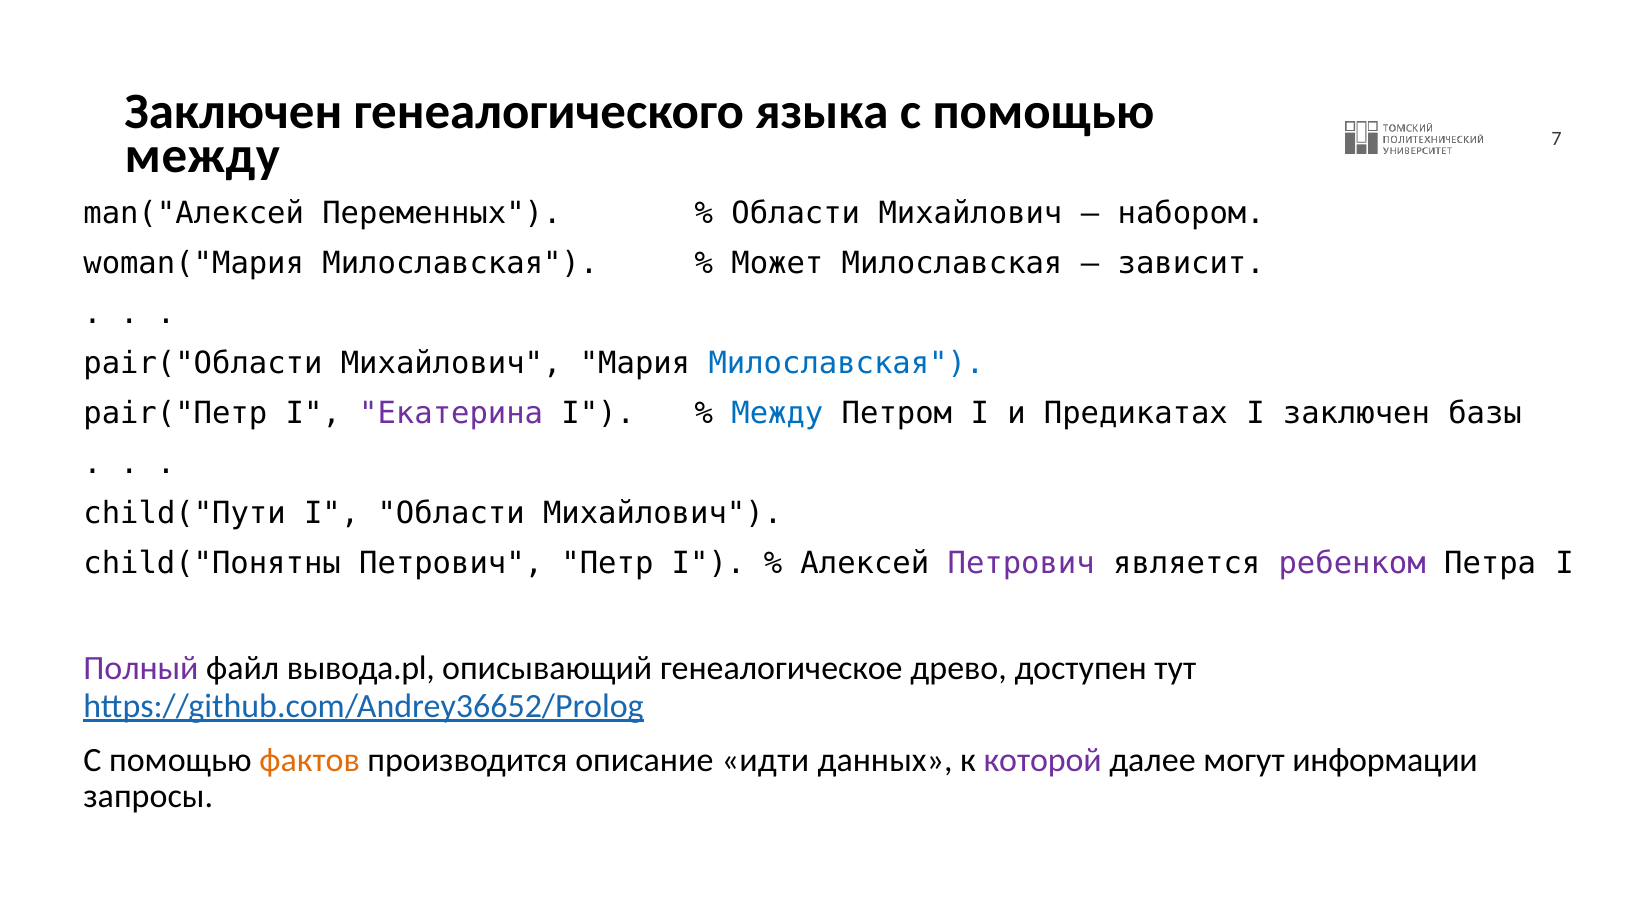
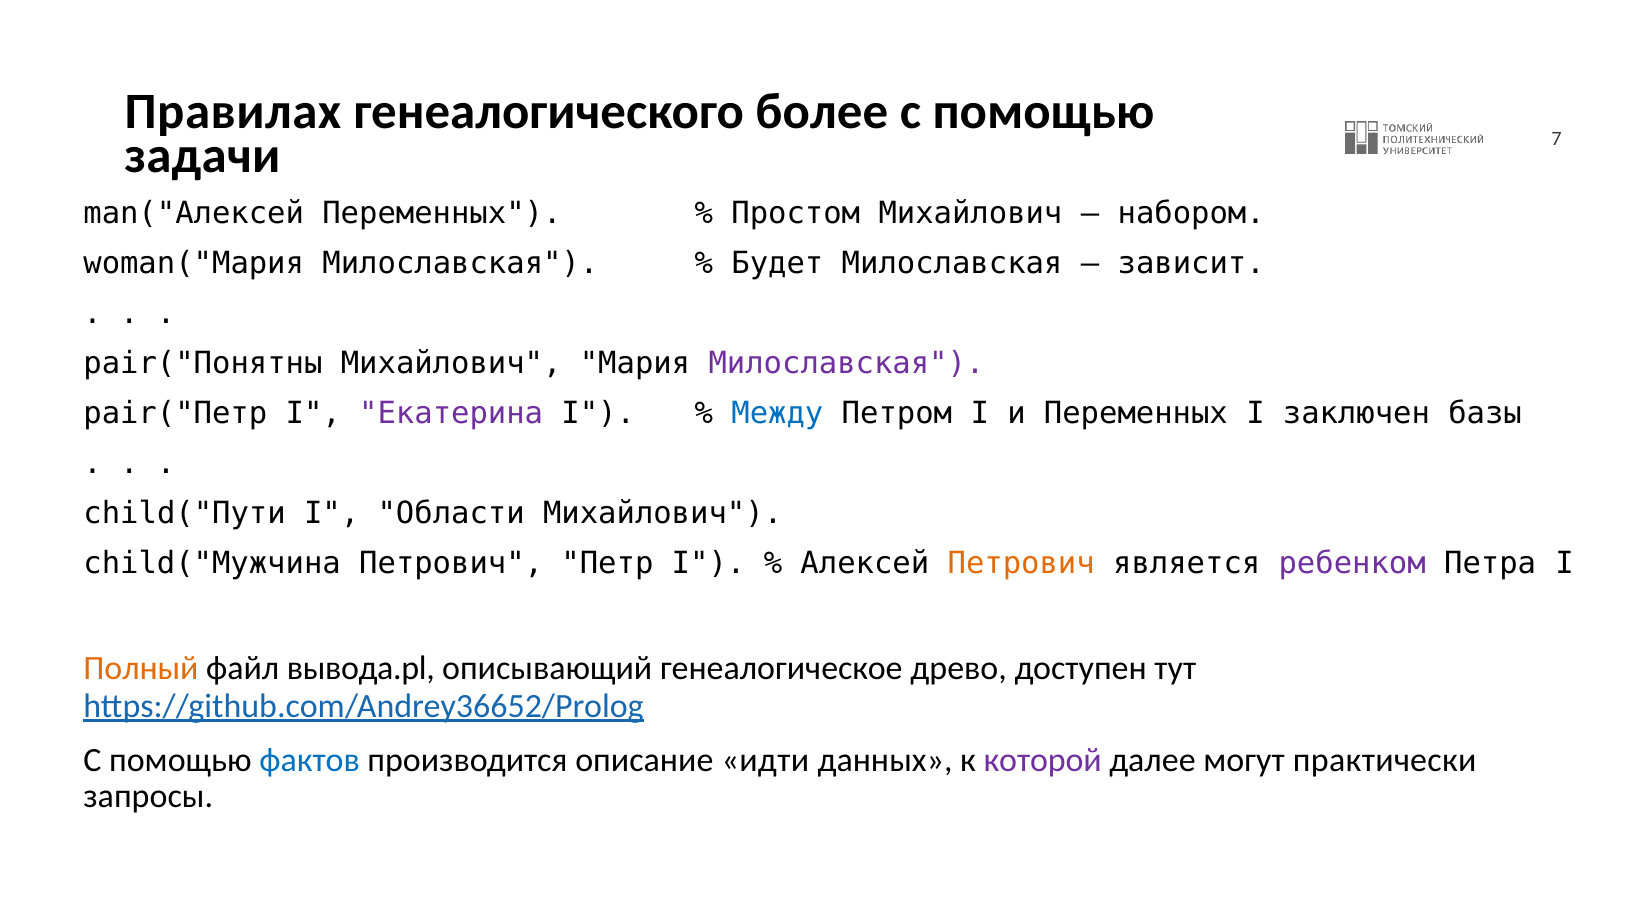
Заключен: Заключен -> Правилах (233, 112)
языка: языка -> более (822, 112)
между: между -> задачи (202, 156)
Области: Области -> Простом (796, 213)
Может: Может -> Будет (777, 263)
pair("Области: pair("Области -> pair("Понятны (203, 363)
Милославская colour: blue -> purple (846, 363)
и Предикатах: Предикатах -> Переменных (1136, 413)
child("Понятны: child("Понятны -> child("Мужчина (212, 563)
Петрович colour: purple -> orange (1021, 563)
Полный colour: purple -> orange (141, 669)
фактов colour: orange -> blue (310, 760)
информации: информации -> практически (1385, 760)
